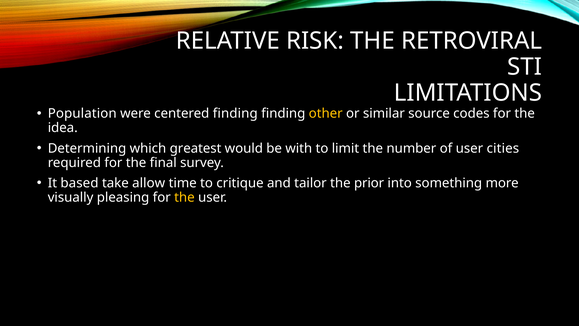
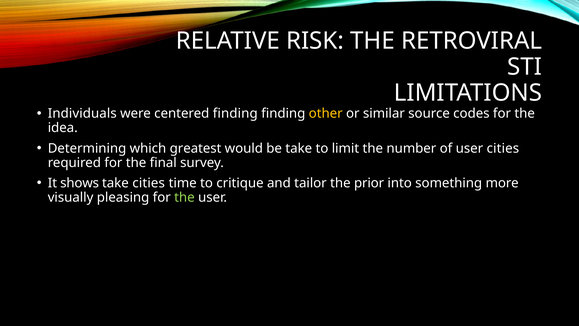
Population: Population -> Individuals (82, 113)
be with: with -> take (299, 148)
based: based -> shows (80, 183)
take allow: allow -> cities (149, 183)
the colour: yellow -> light green (184, 197)
